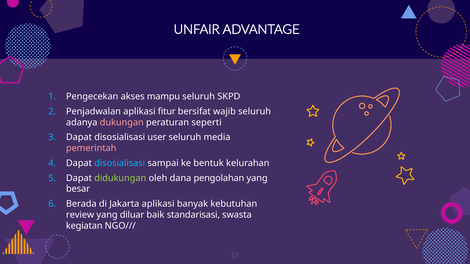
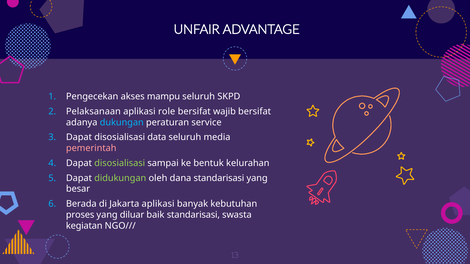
Penjadwalan: Penjadwalan -> Pelaksanaan (93, 112)
fitur: fitur -> role (167, 112)
wajib seluruh: seluruh -> bersifat (255, 112)
dukungan colour: pink -> light blue (122, 123)
seperti: seperti -> service (207, 123)
user: user -> data (157, 137)
disosialisasi colour: light blue -> light green (120, 163)
dana pengolahan: pengolahan -> standarisasi (219, 178)
review: review -> proses (80, 215)
